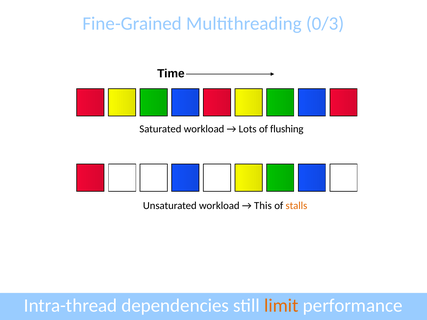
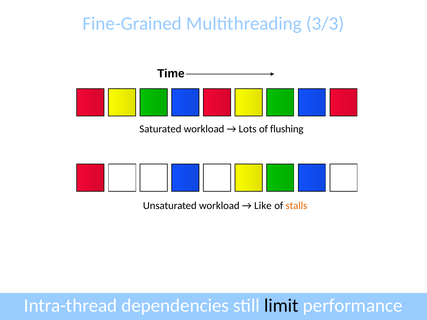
0/3: 0/3 -> 3/3 (325, 24)
This: This -> Like (263, 206)
limit colour: orange -> black (281, 306)
